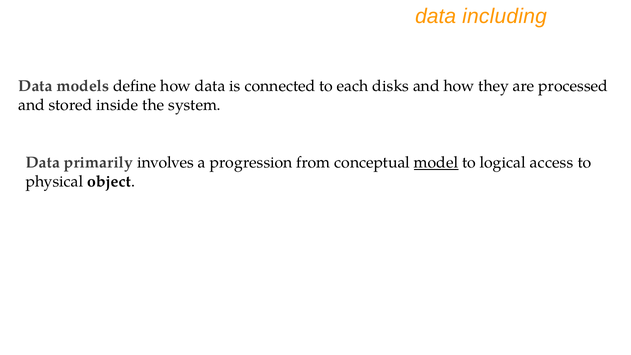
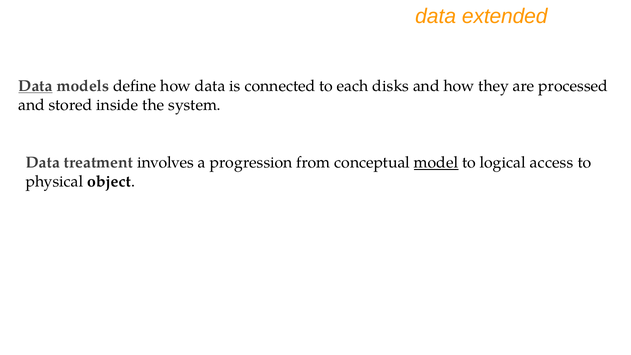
including: including -> extended (505, 16)
Data underline: none -> present (35, 86)
primarily: primarily -> treatment (99, 163)
